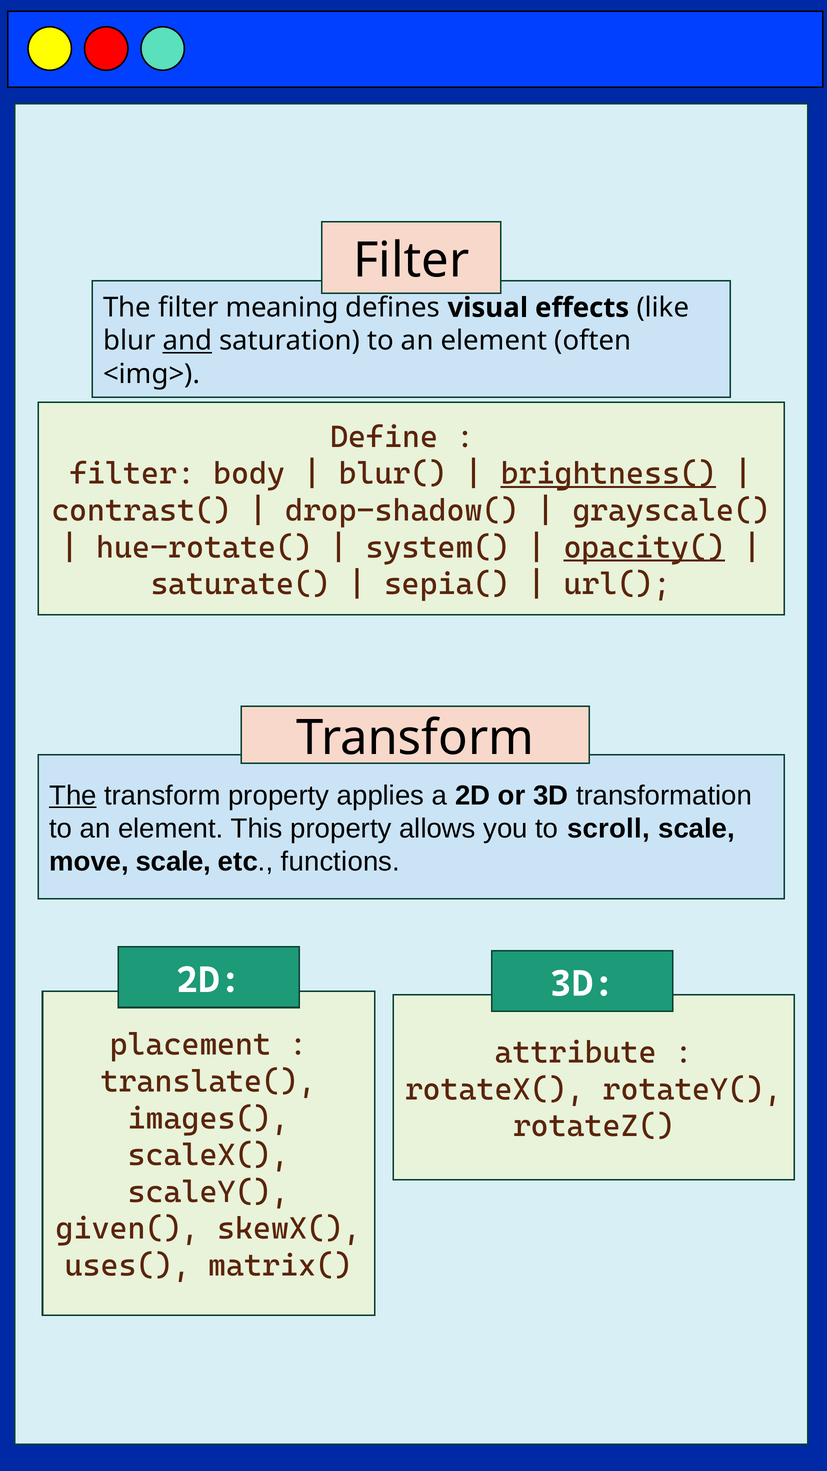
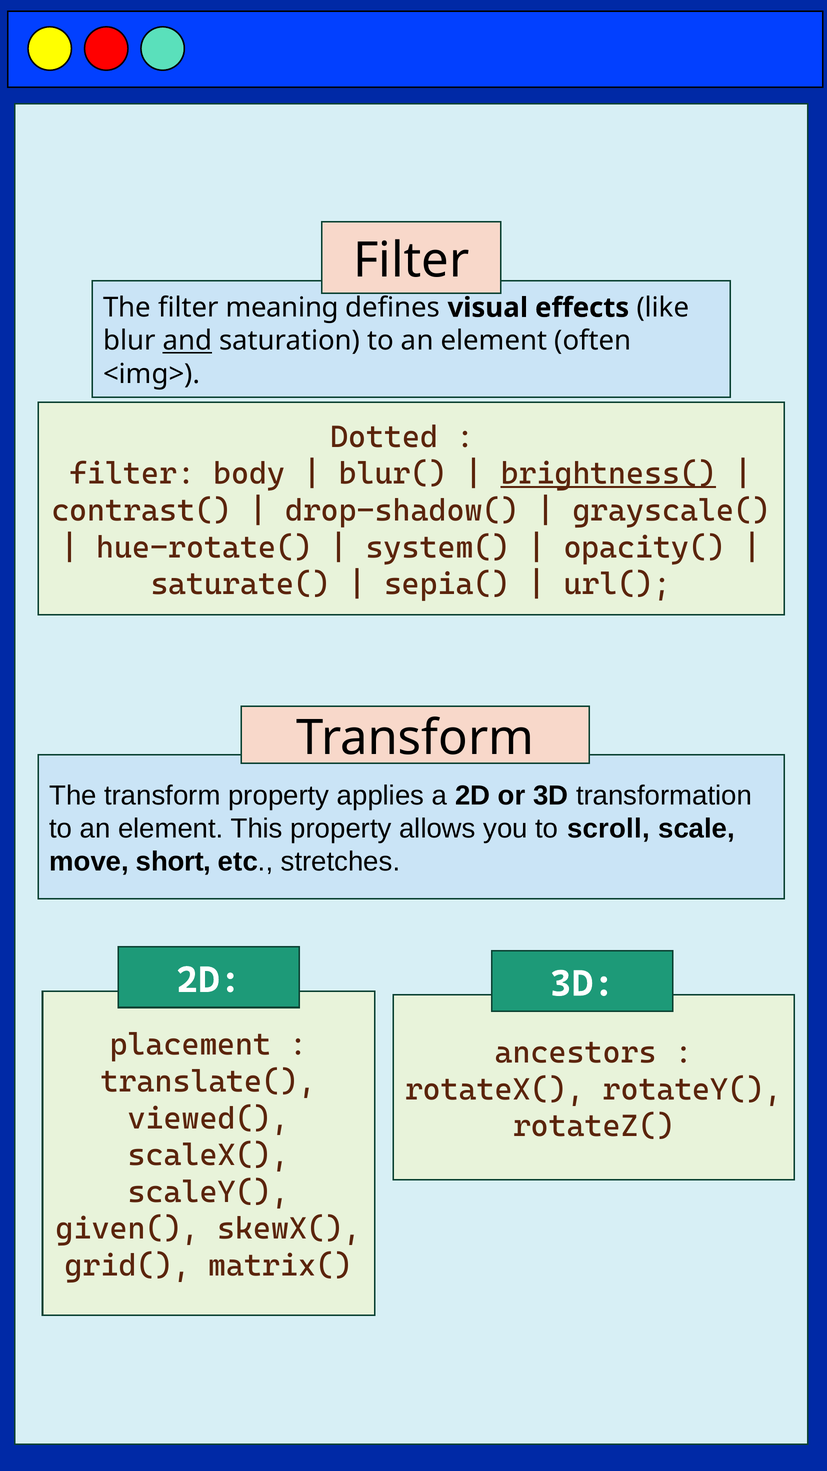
Define: Define -> Dotted (384, 437)
opacity( underline: present -> none (644, 547)
The underline: present -> none (73, 795)
move scale: scale -> short (174, 861)
functions: functions -> stretches (341, 861)
attribute: attribute -> ancestors (576, 1052)
images(: images( -> viewed( (209, 1118)
uses(: uses( -> grid( (128, 1265)
